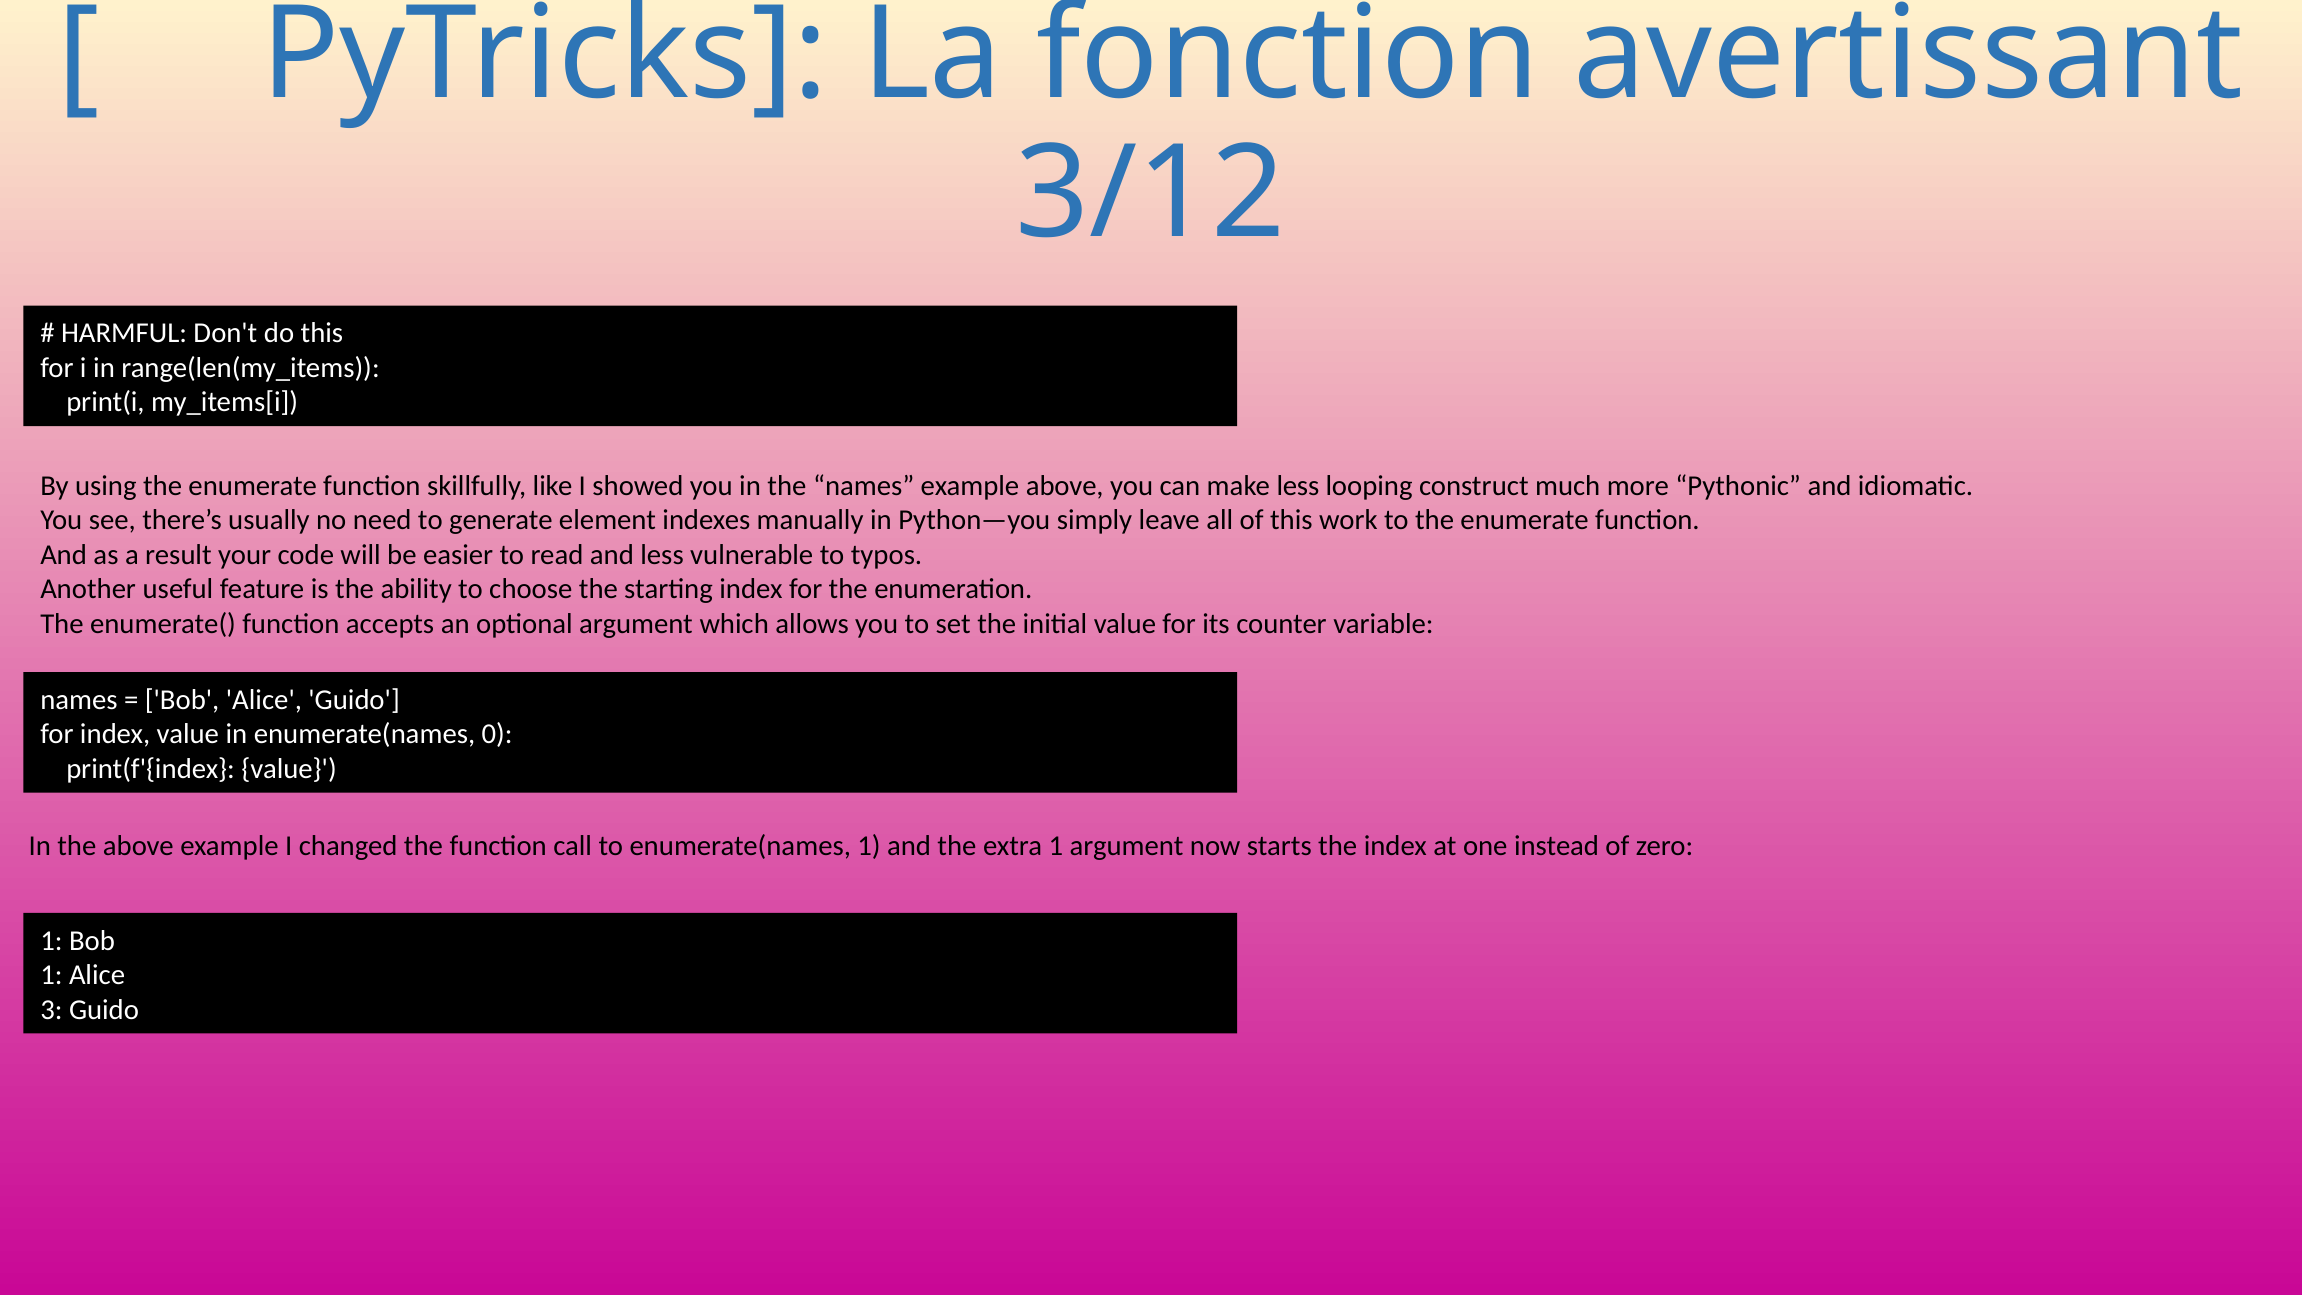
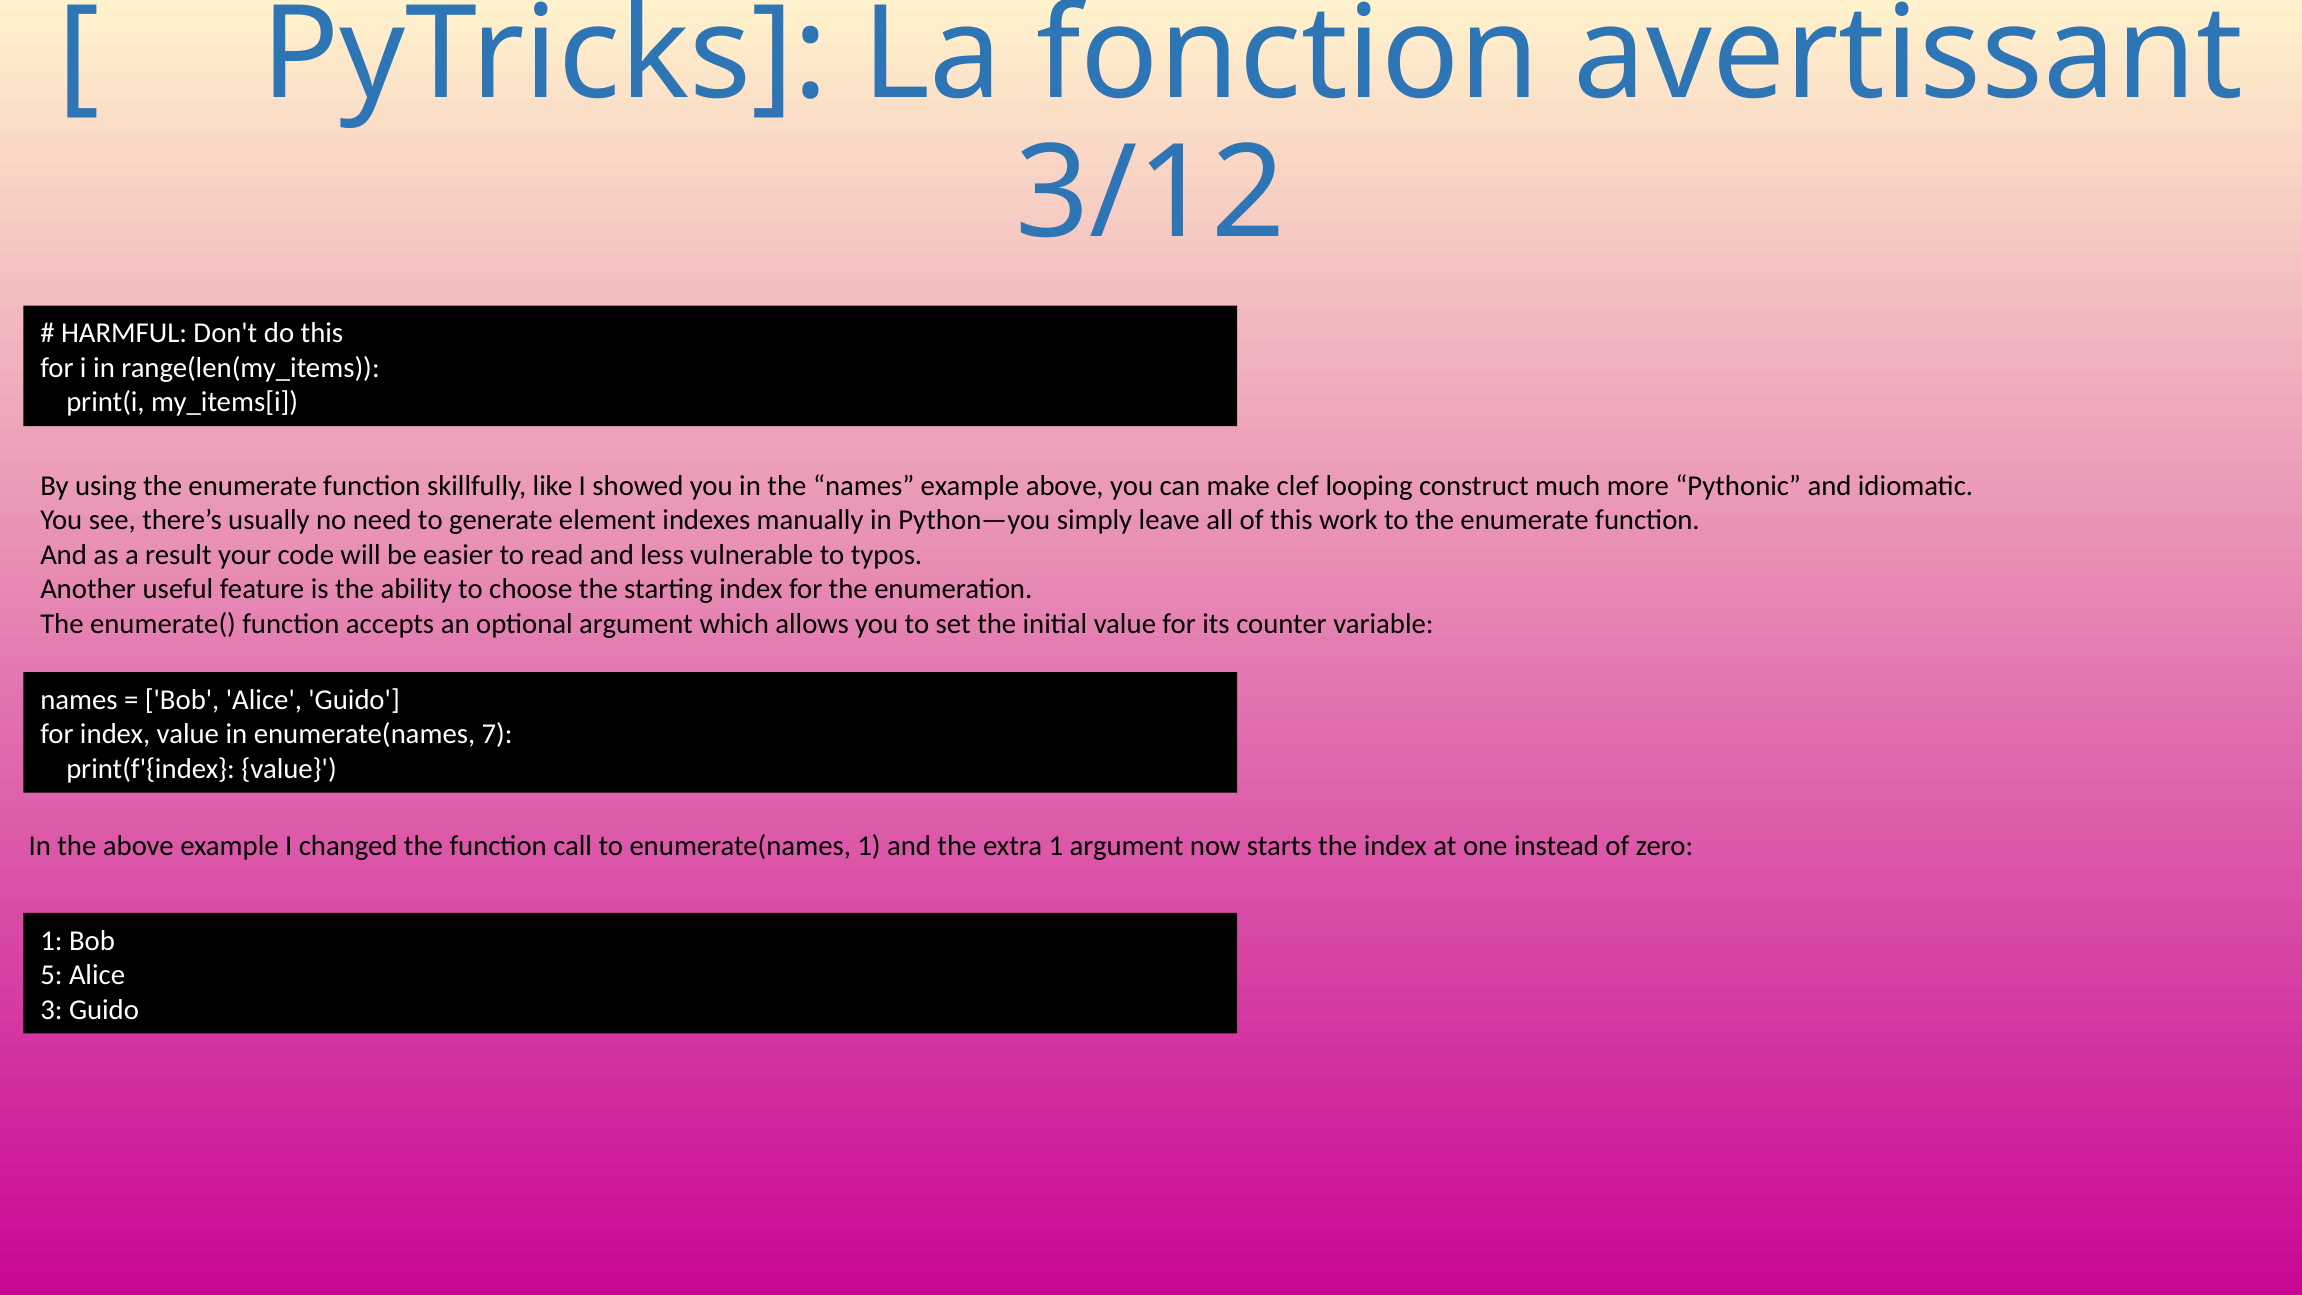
make less: less -> clef (1298, 486)
0: 0 -> 7 (497, 734)
1: 1 -> 5 (51, 975)
